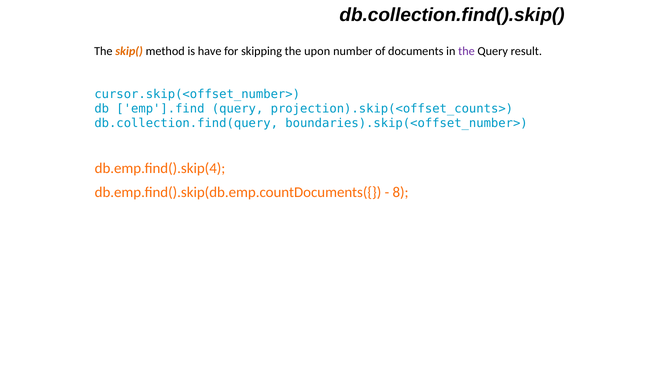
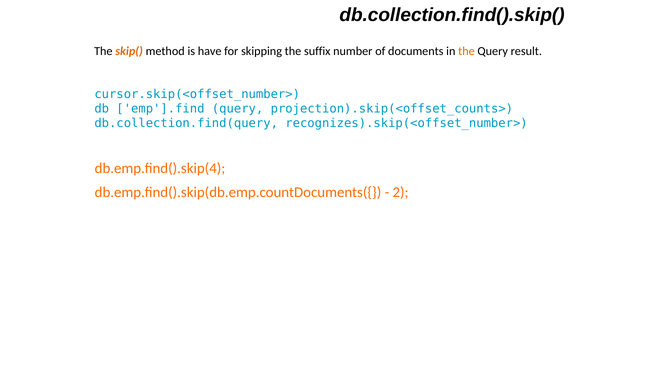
upon: upon -> suffix (317, 51)
the colour: purple -> orange (466, 51)
boundaries).skip(<offset_number>: boundaries).skip(<offset_number> -> recognizes).skip(<offset_number> (407, 123)
8: 8 -> 2 (401, 193)
